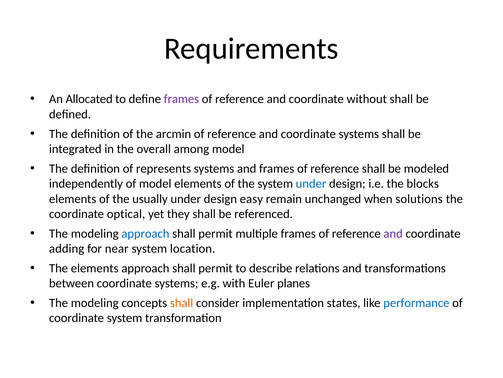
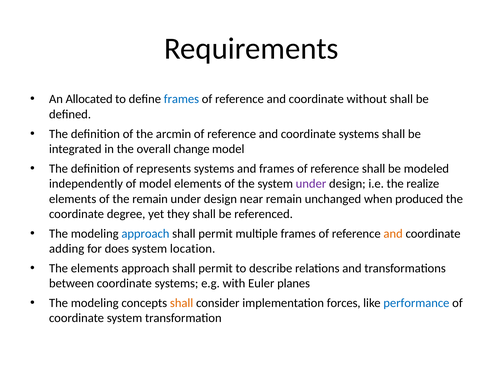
frames colour: purple -> blue (181, 99)
among: among -> change (192, 149)
under colour: blue -> purple (311, 183)
blocks: blocks -> realize (423, 183)
the usually: usually -> remain (150, 198)
easy: easy -> near (251, 198)
solutions: solutions -> produced (419, 198)
optical: optical -> degree (126, 214)
and colour: purple -> orange (393, 233)
near: near -> does (117, 248)
states: states -> forces (344, 302)
